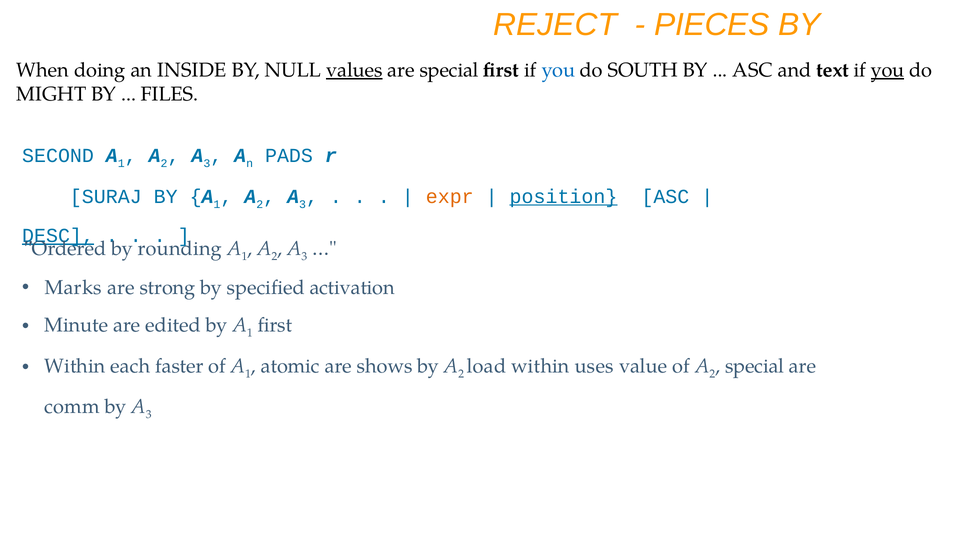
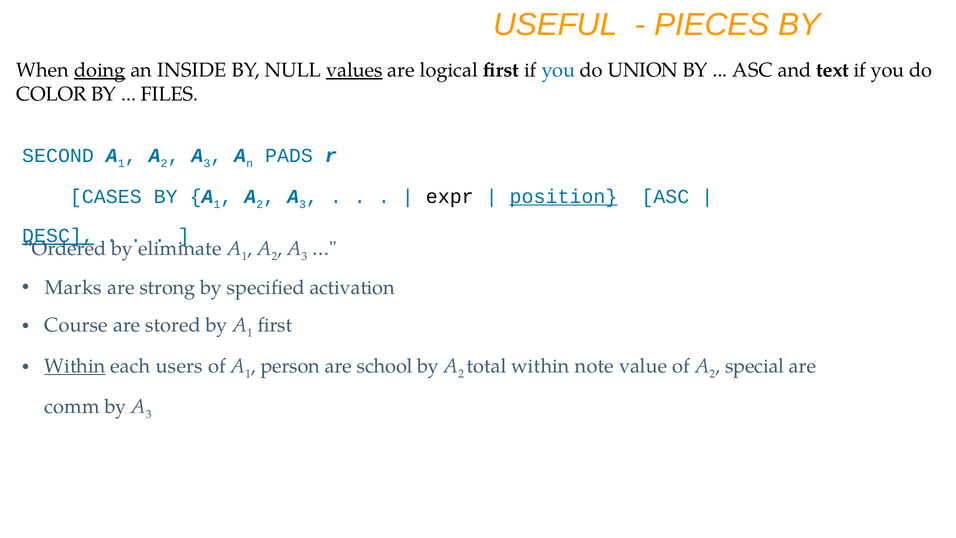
REJECT: REJECT -> USEFUL (555, 25)
doing underline: none -> present (100, 70)
are special: special -> logical (449, 70)
SOUTH: SOUTH -> UNION (643, 70)
you underline: present -> none (888, 70)
MIGHT: MIGHT -> COLOR (51, 94)
SURAJ: SURAJ -> CASES (106, 196)
expr colour: orange -> black (450, 196)
rounding: rounding -> eliminate (180, 248)
Minute: Minute -> Course (76, 325)
edited: edited -> stored (173, 325)
Within underline: none -> present (75, 366)
faster: faster -> users (179, 366)
atomic: atomic -> person (290, 366)
shows: shows -> school (385, 366)
load: load -> total (487, 366)
uses: uses -> note (594, 366)
